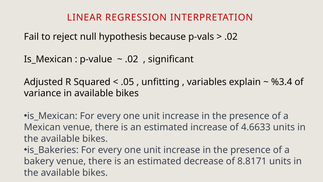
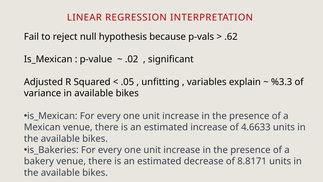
.02: .02 -> .62 (231, 37)
%3.4: %3.4 -> %3.3 (282, 82)
